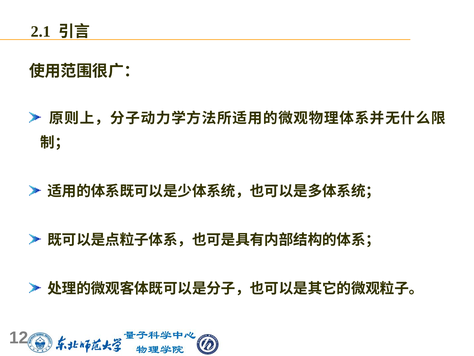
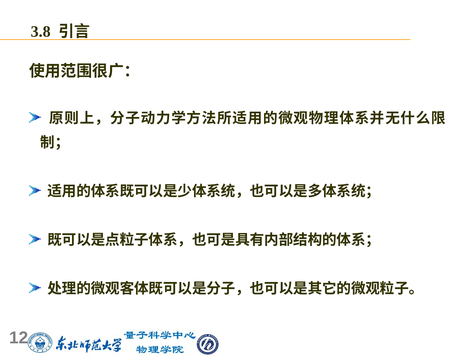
2.1: 2.1 -> 3.8 (41, 32)
